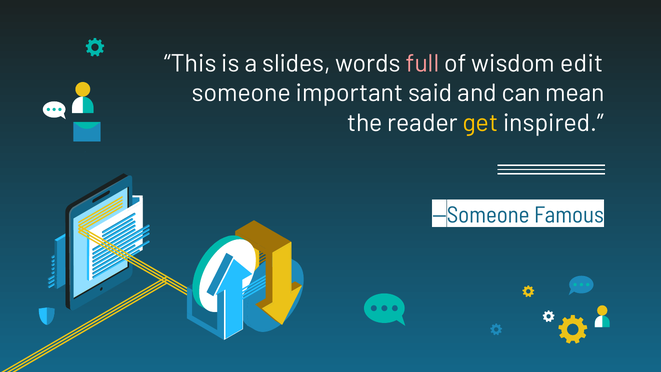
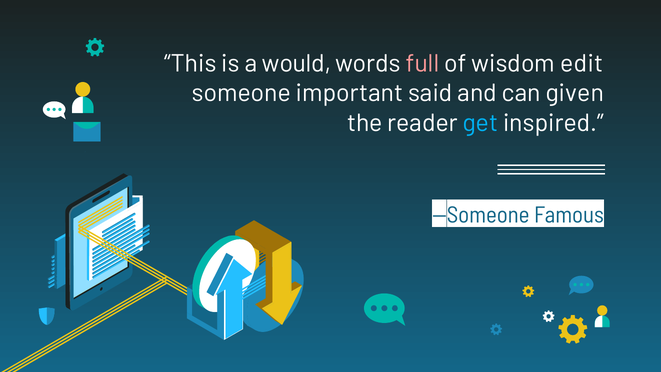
slides: slides -> would (297, 63)
mean: mean -> given (575, 93)
get colour: yellow -> light blue (480, 123)
